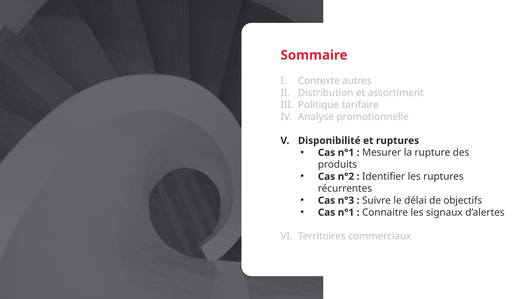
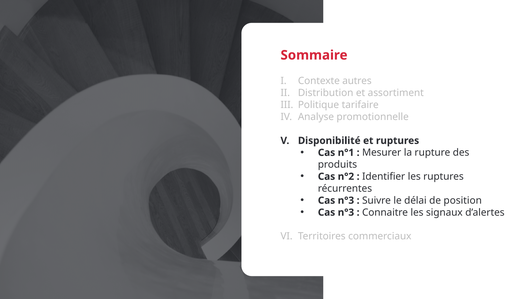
objectifs: objectifs -> position (463, 200)
n°1: n°1 -> n°3 (346, 212)
